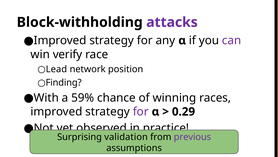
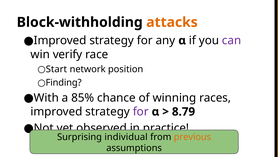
attacks colour: purple -> orange (172, 22)
Lead: Lead -> Start (56, 69)
59%: 59% -> 85% (83, 97)
0.29: 0.29 -> 8.79 (184, 111)
validation: validation -> individual (126, 136)
previous colour: purple -> orange (192, 136)
